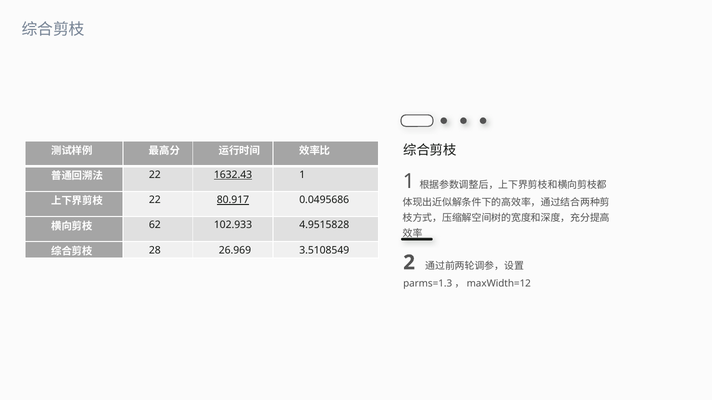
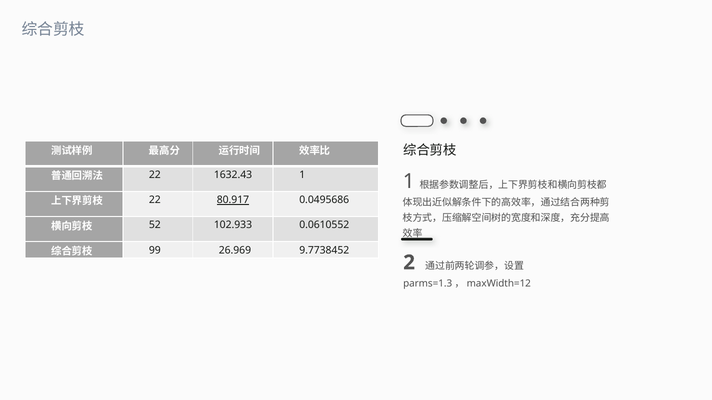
1632.43 underline: present -> none (233, 175)
62: 62 -> 52 (155, 225)
4.9515828: 4.9515828 -> 0.0610552 (324, 225)
28: 28 -> 99 (155, 250)
3.5108549: 3.5108549 -> 9.7738452 (324, 250)
